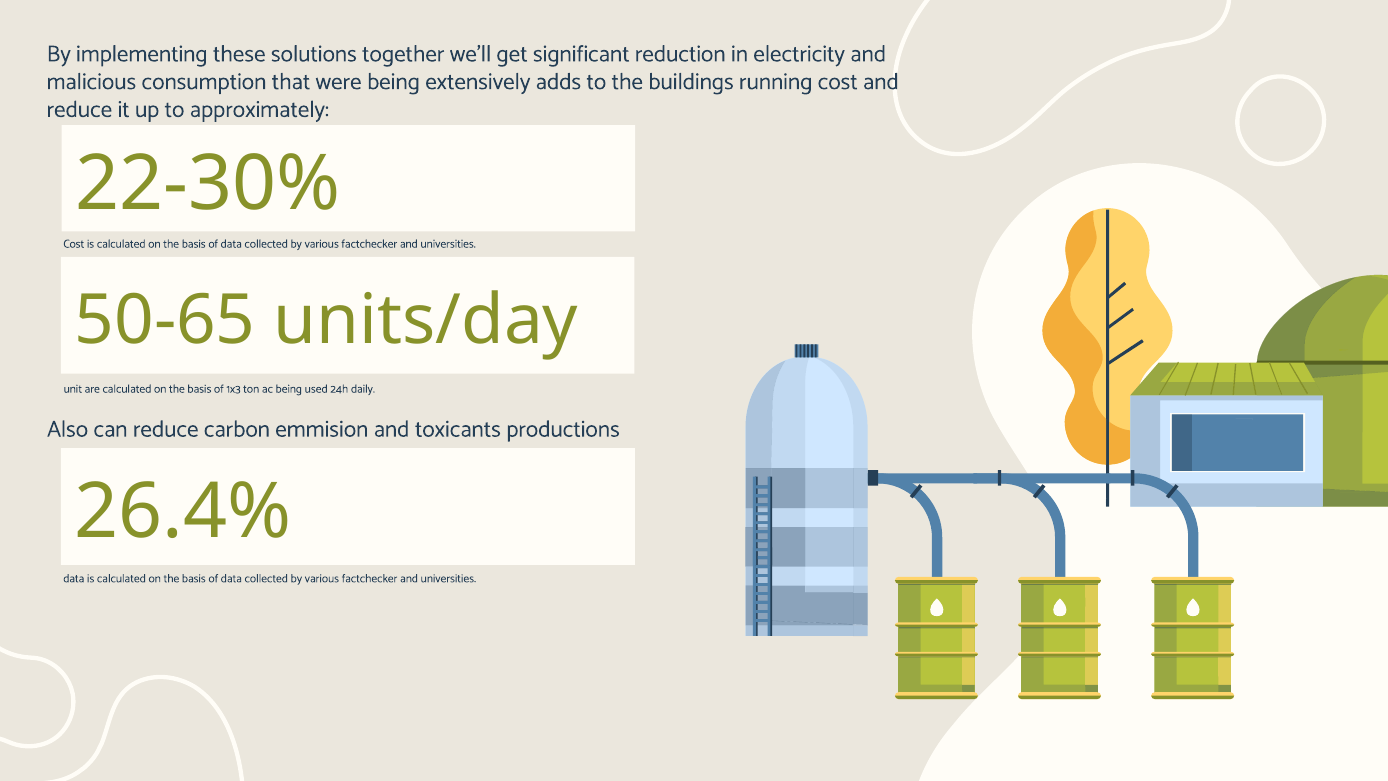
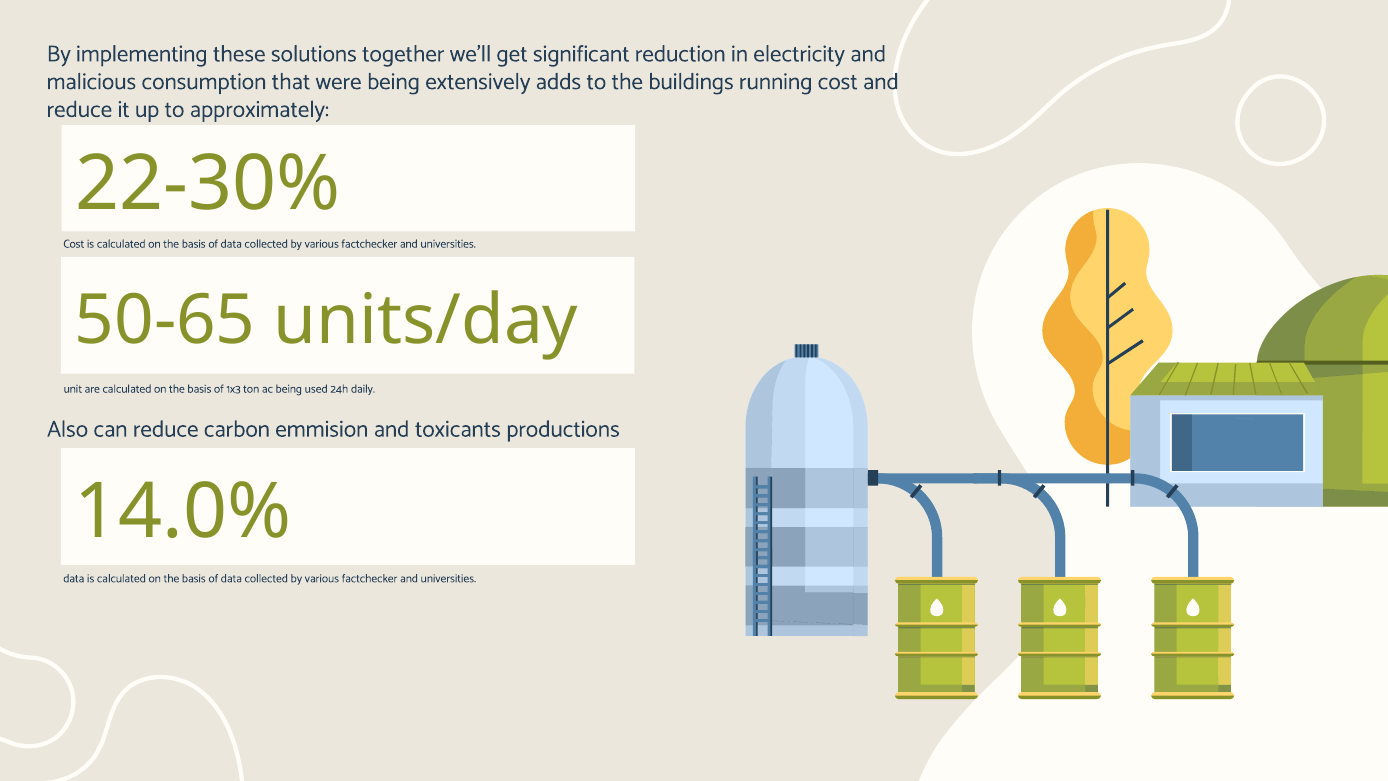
26.4%: 26.4% -> 14.0% (183, 512)
